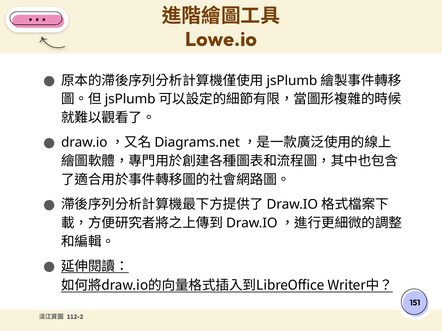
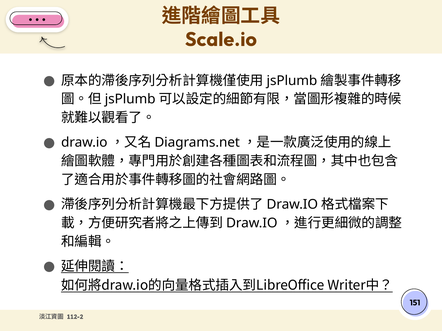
Lowe.io: Lowe.io -> Scale.io (221, 40)
